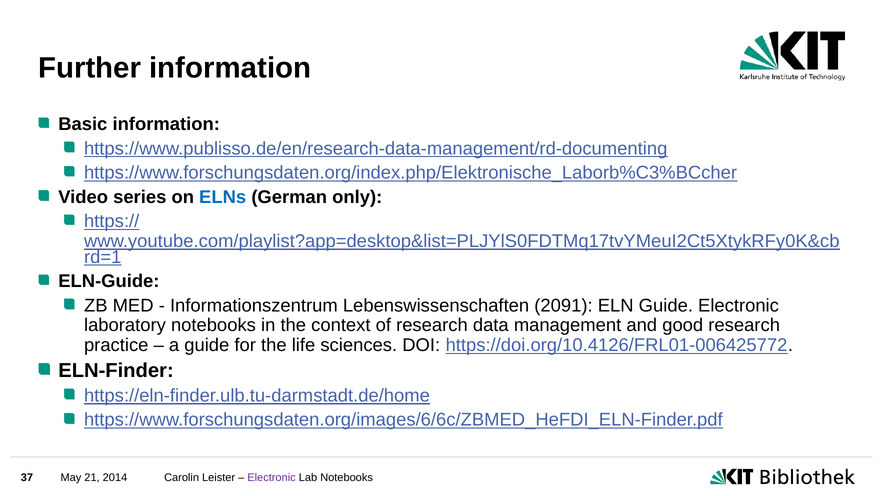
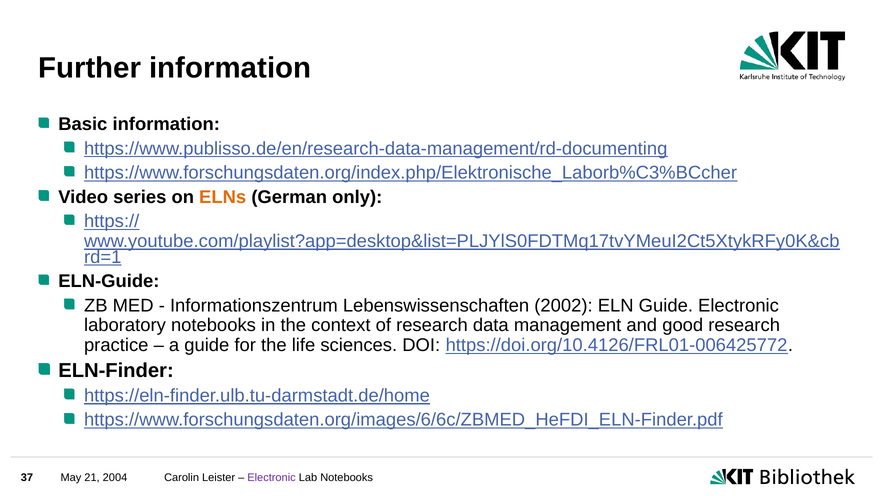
ELNs colour: blue -> orange (223, 197)
2091: 2091 -> 2002 (563, 306)
2014: 2014 -> 2004 (115, 478)
